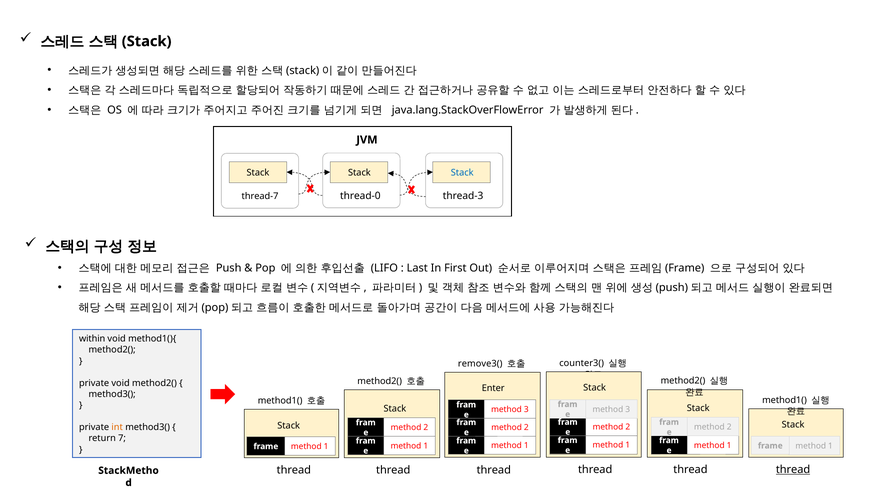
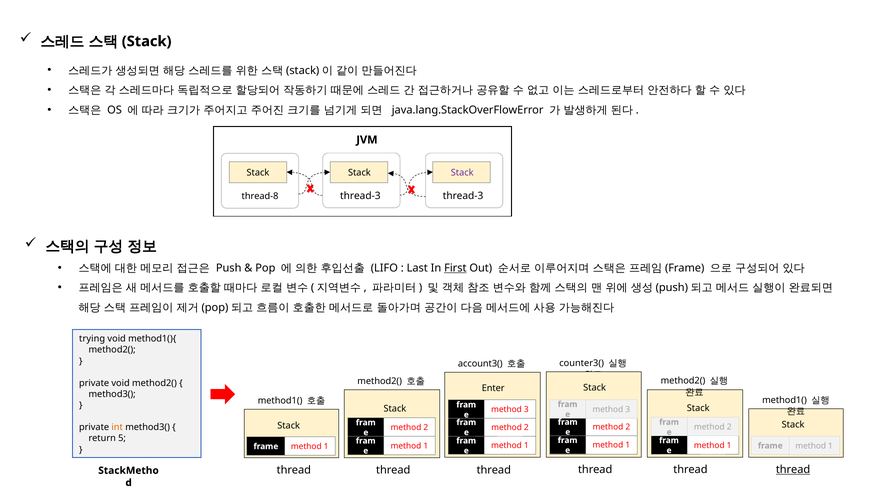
Stack colour: blue -> purple (462, 173)
thread-0: thread-0 -> thread-3 (360, 196)
thread-7: thread-7 -> thread-8 (260, 196)
First underline: none -> present (455, 268)
within: within -> trying (92, 339)
remove3(: remove3( -> account3( (480, 364)
7: 7 -> 5 (122, 439)
